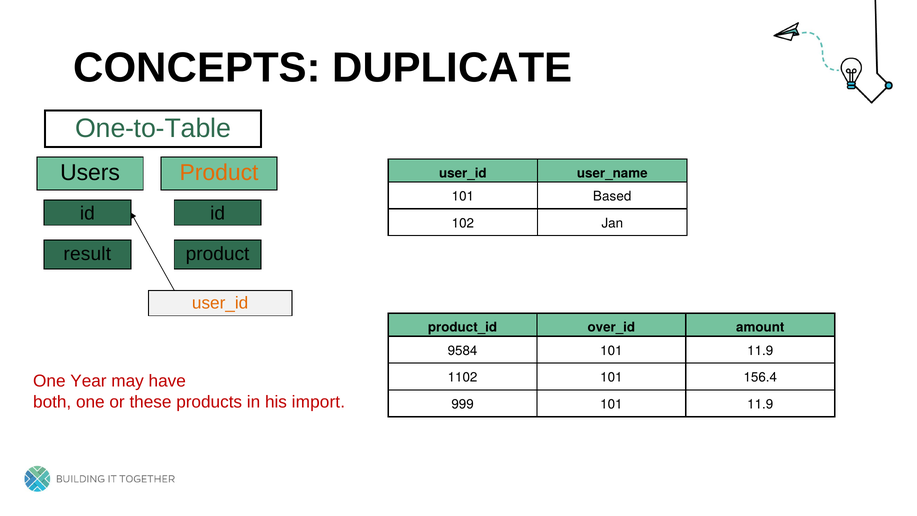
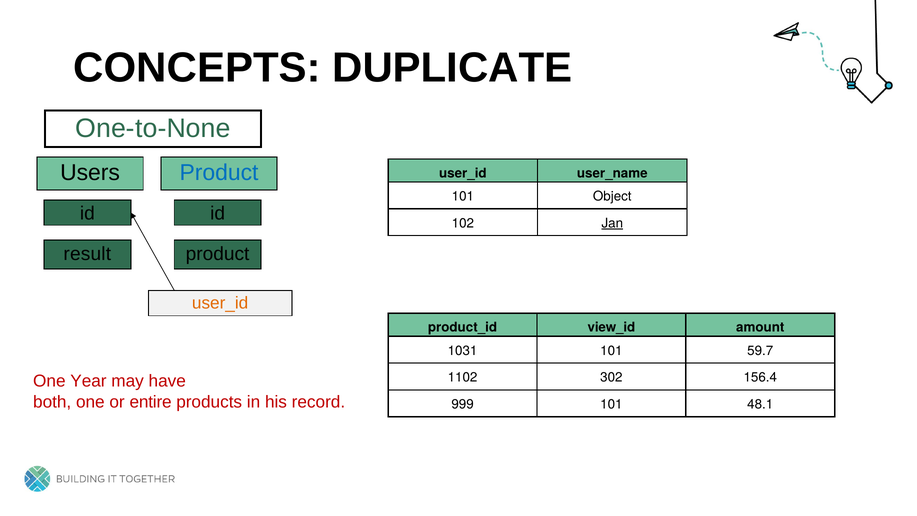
One-to-Table: One-to-Table -> One-to-None (153, 128)
Product colour: orange -> blue (219, 173)
Based: Based -> Object (612, 196)
Jan underline: none -> present (612, 223)
over_id: over_id -> view_id (611, 327)
9584: 9584 -> 1031 (463, 350)
11.9: 11.9 -> 59.7 (760, 350)
1102 101: 101 -> 302 (611, 377)
these: these -> entire (151, 402)
import: import -> record (318, 402)
999 101 11.9: 11.9 -> 48.1 (760, 404)
